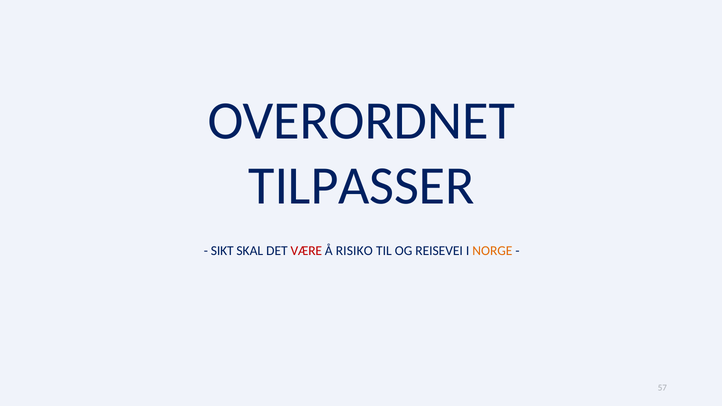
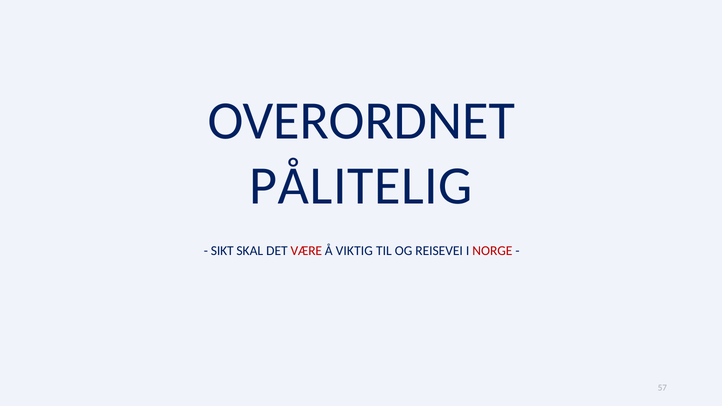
TILPASSER: TILPASSER -> PÅLITELIG (361, 186)
RISIKO: RISIKO -> VIKTIG (354, 251)
NORGE colour: orange -> red (492, 251)
